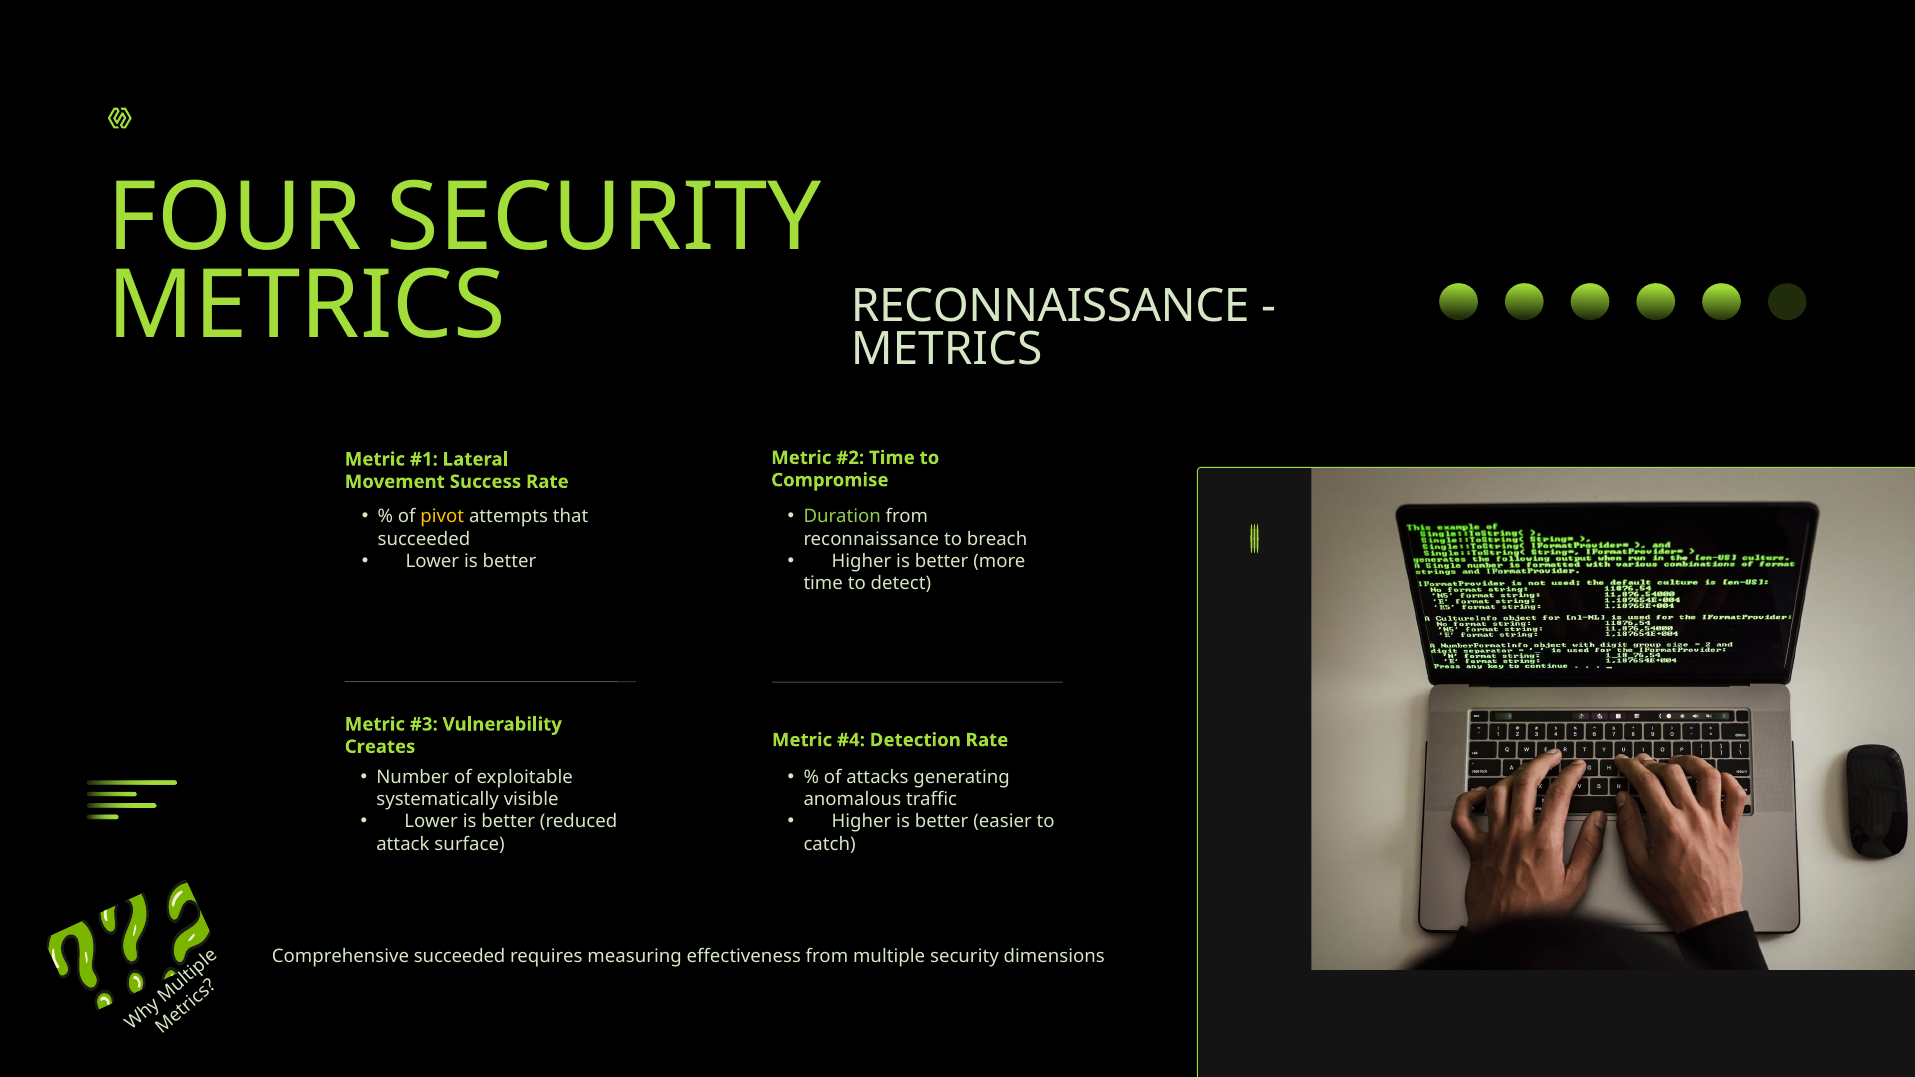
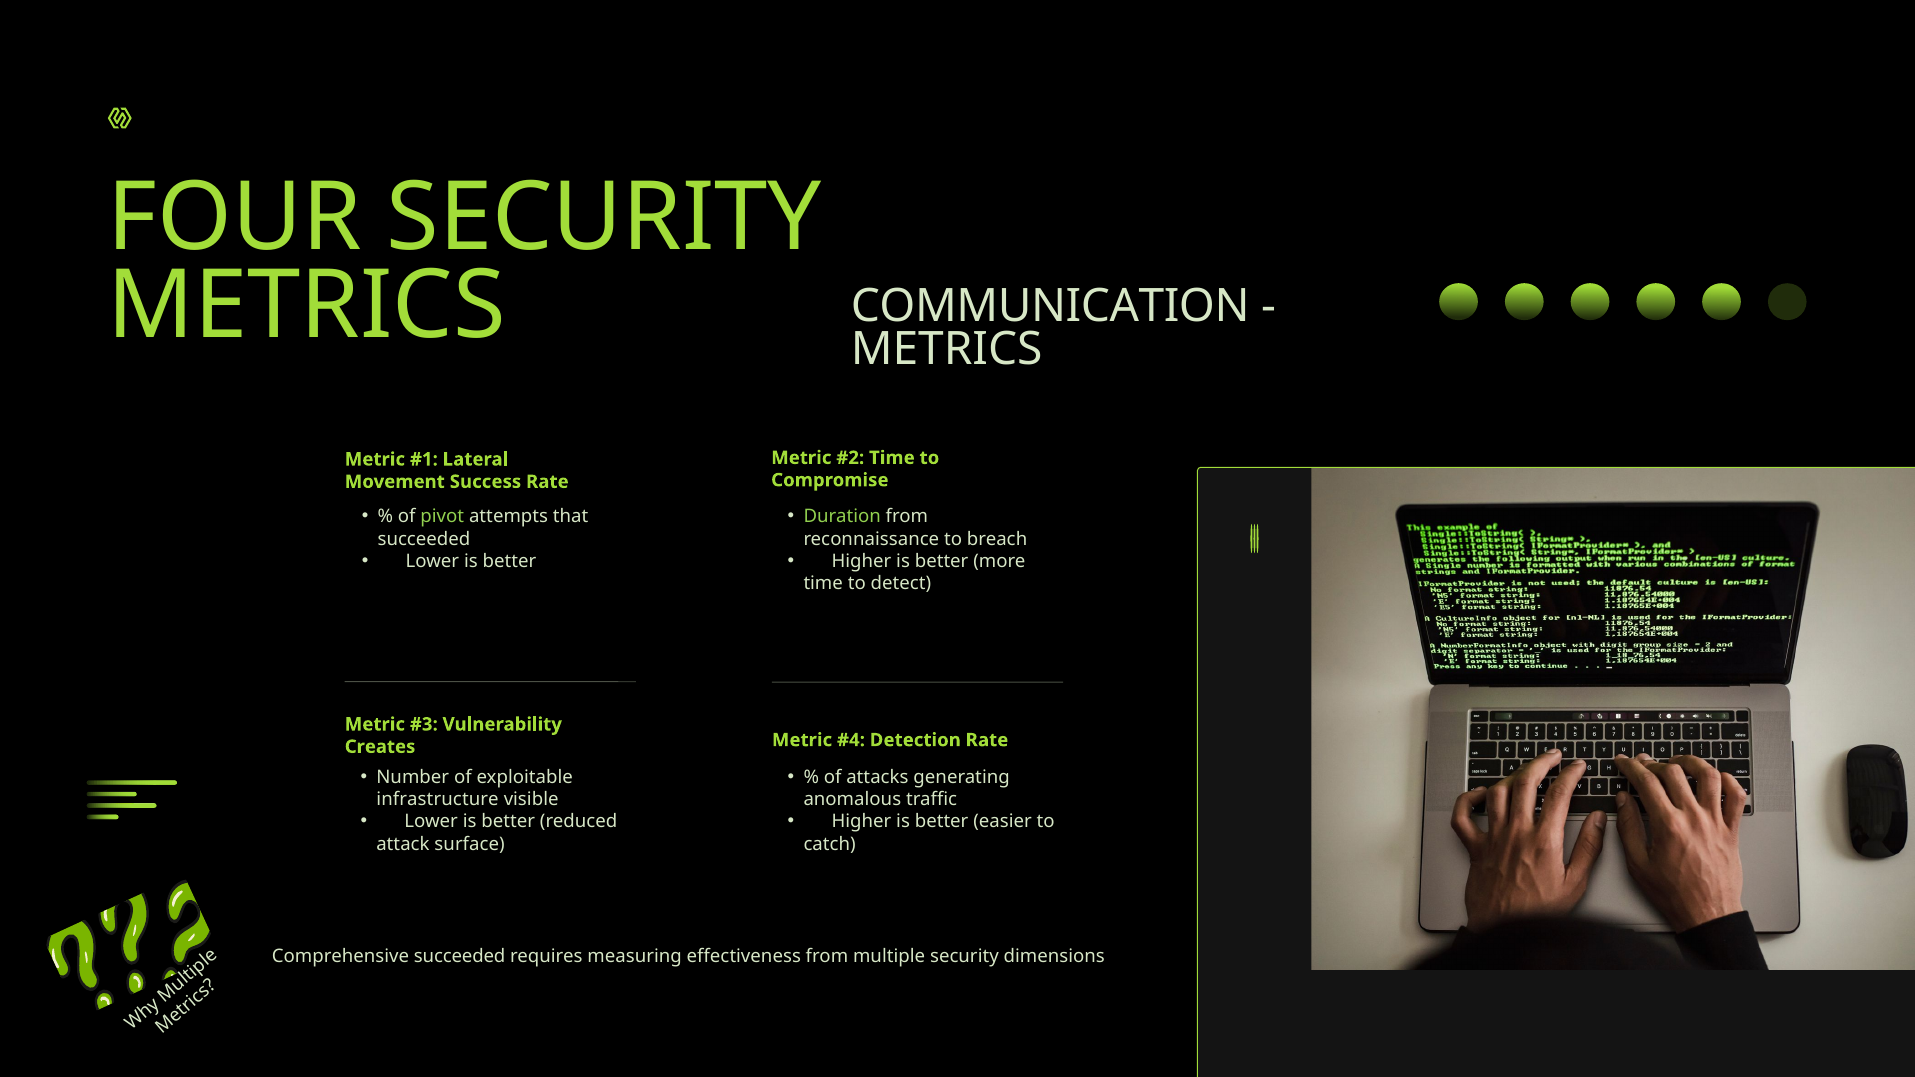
METRICS RECONNAISSANCE: RECONNAISSANCE -> COMMUNICATION (1050, 307)
pivot colour: yellow -> light green (442, 517)
systematically: systematically -> infrastructure (438, 800)
